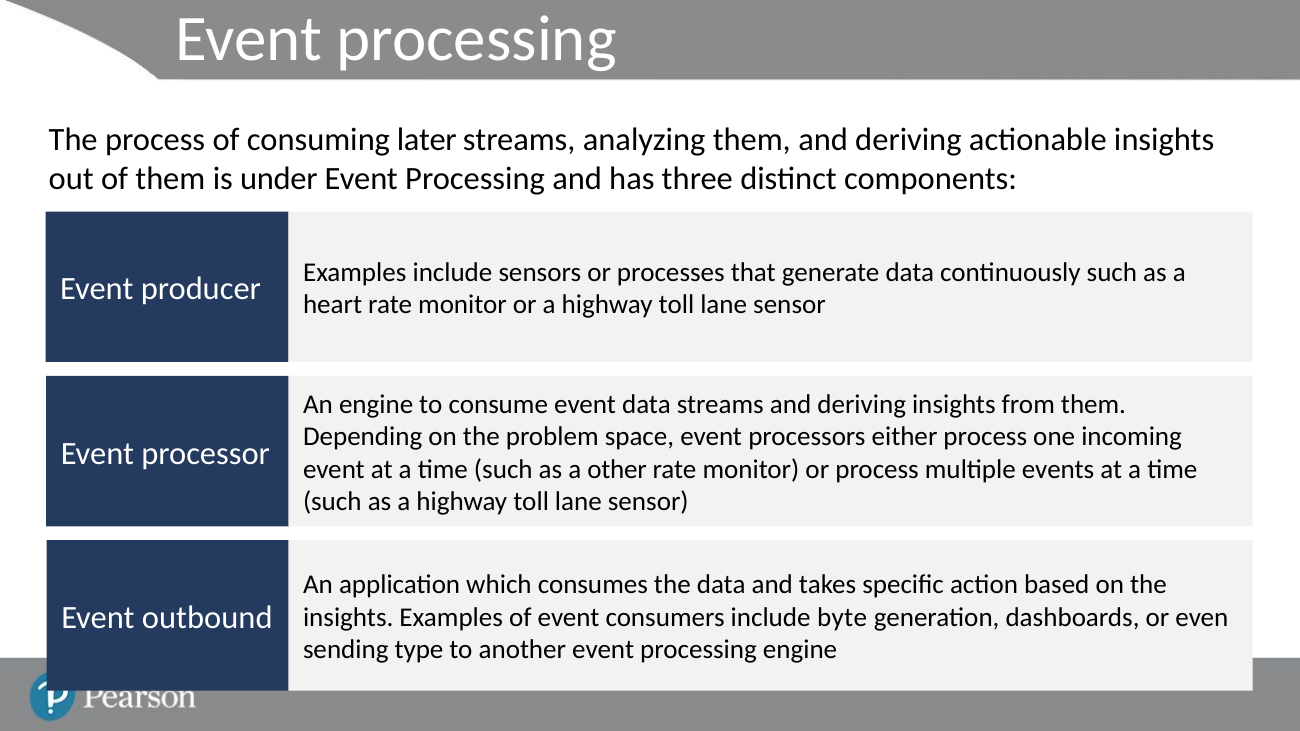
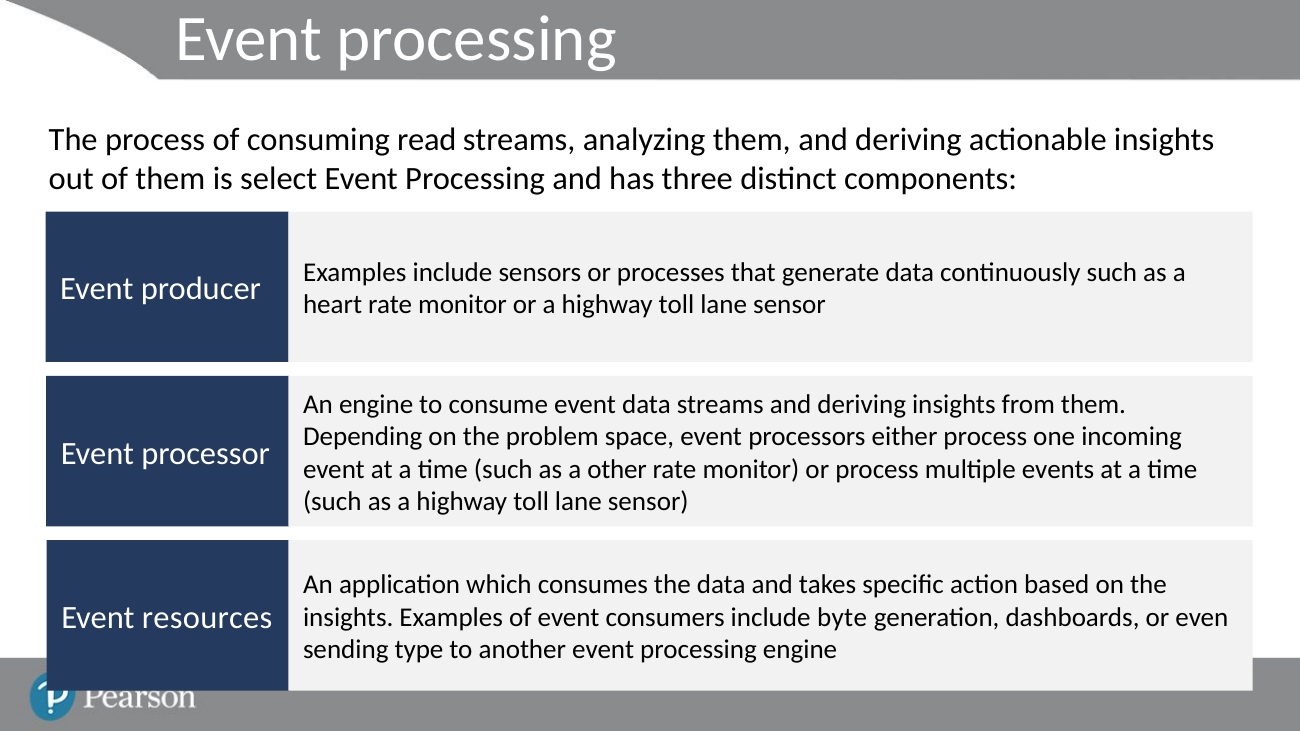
later: later -> read (427, 140)
under: under -> select (279, 179)
outbound: outbound -> resources (207, 618)
